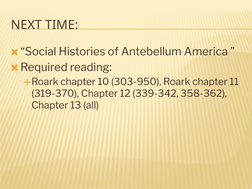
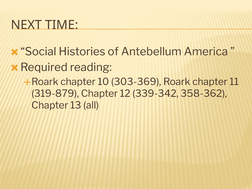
303-950: 303-950 -> 303-369 (136, 82)
319-370: 319-370 -> 319-879 (55, 94)
